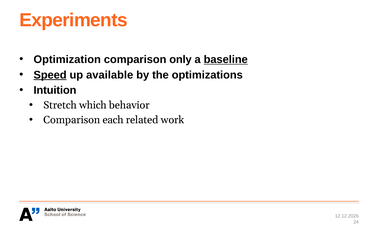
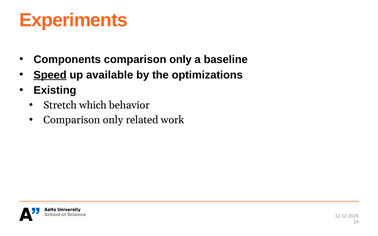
Optimization: Optimization -> Components (67, 60)
baseline underline: present -> none (226, 60)
Intuition: Intuition -> Existing (55, 90)
each: each -> only (113, 120)
